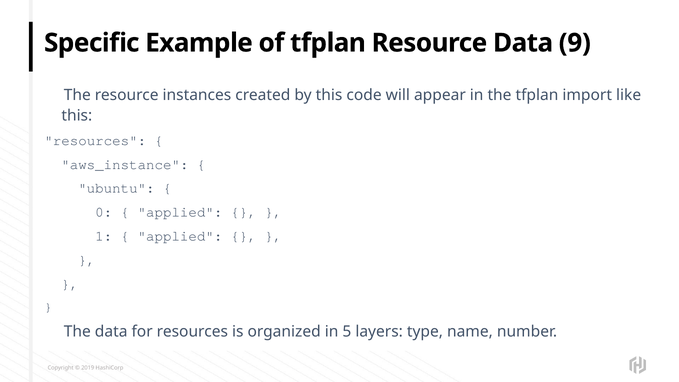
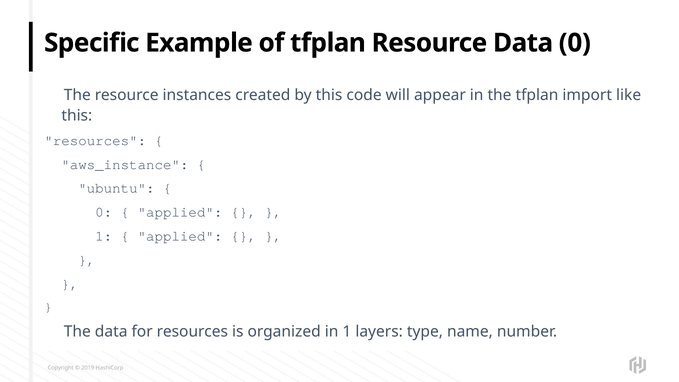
Data 9: 9 -> 0 (575, 43)
in 5: 5 -> 1 (347, 331)
